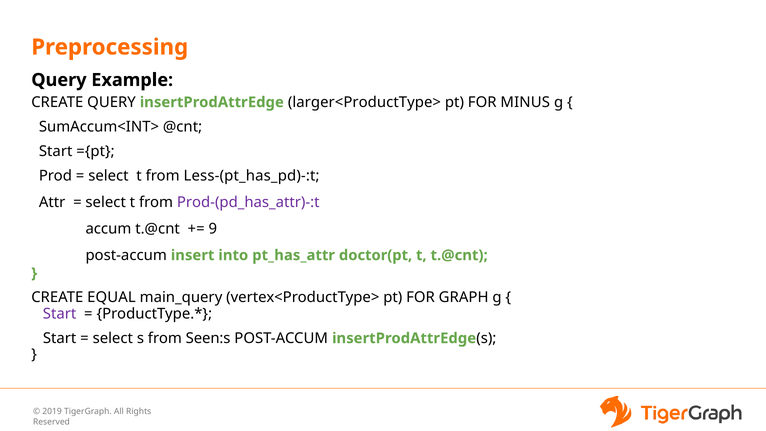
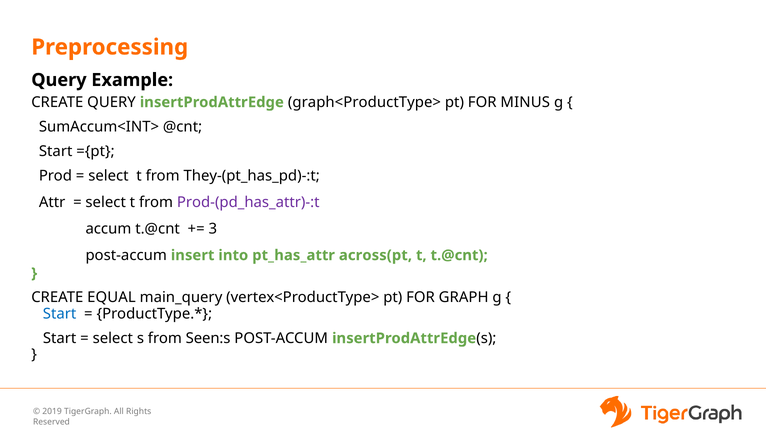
larger<ProductType>: larger<ProductType> -> graph<ProductType> (364, 102)
Less-(pt_has_pd)-:t: Less-(pt_has_pd)-:t -> They-(pt_has_pd)-:t (252, 176)
9: 9 -> 3 (213, 229)
doctor(pt: doctor(pt -> across(pt (375, 255)
Start colour: purple -> blue (60, 314)
